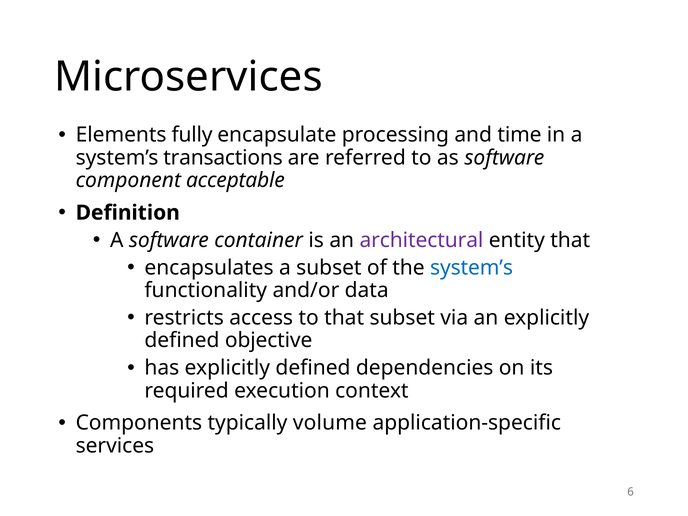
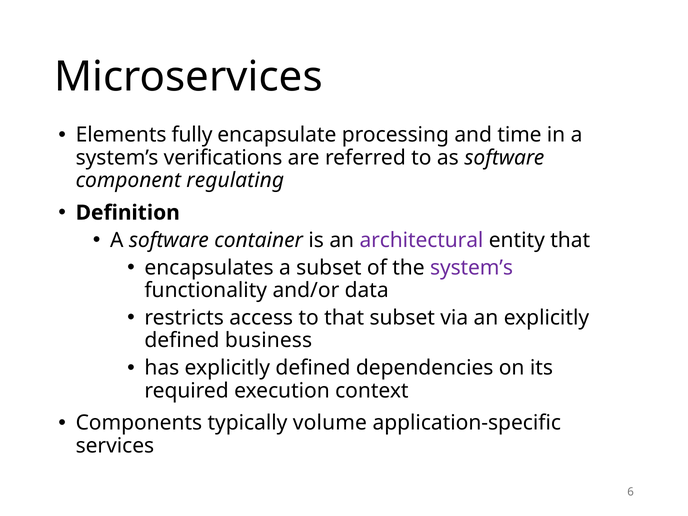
transactions: transactions -> verifications (223, 158)
acceptable: acceptable -> regulating (235, 180)
system’s colour: blue -> purple (472, 268)
objective: objective -> business (269, 341)
